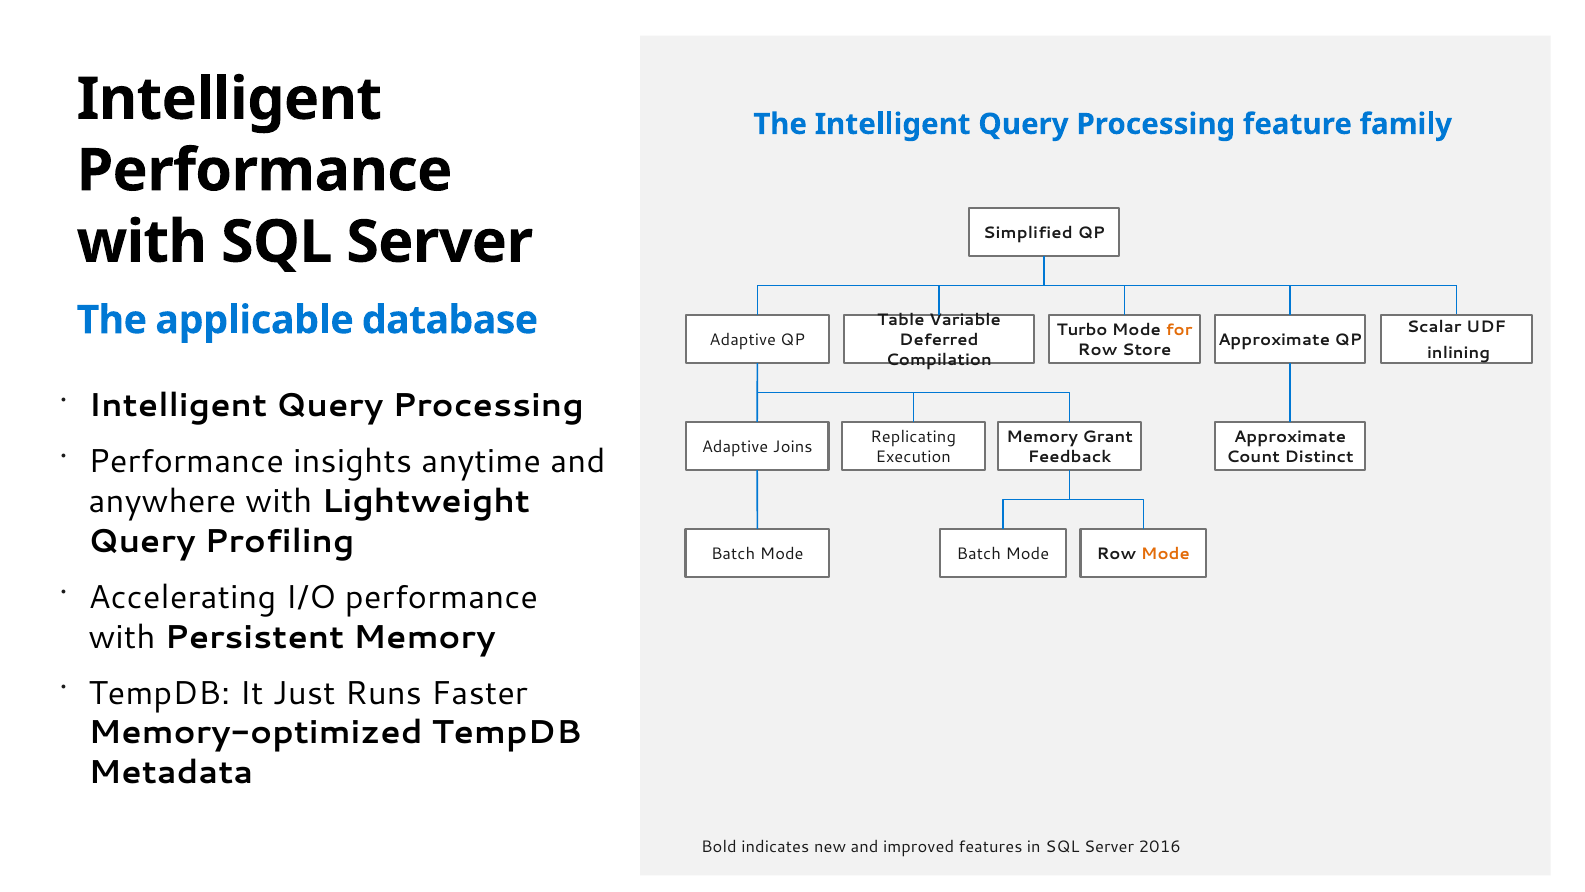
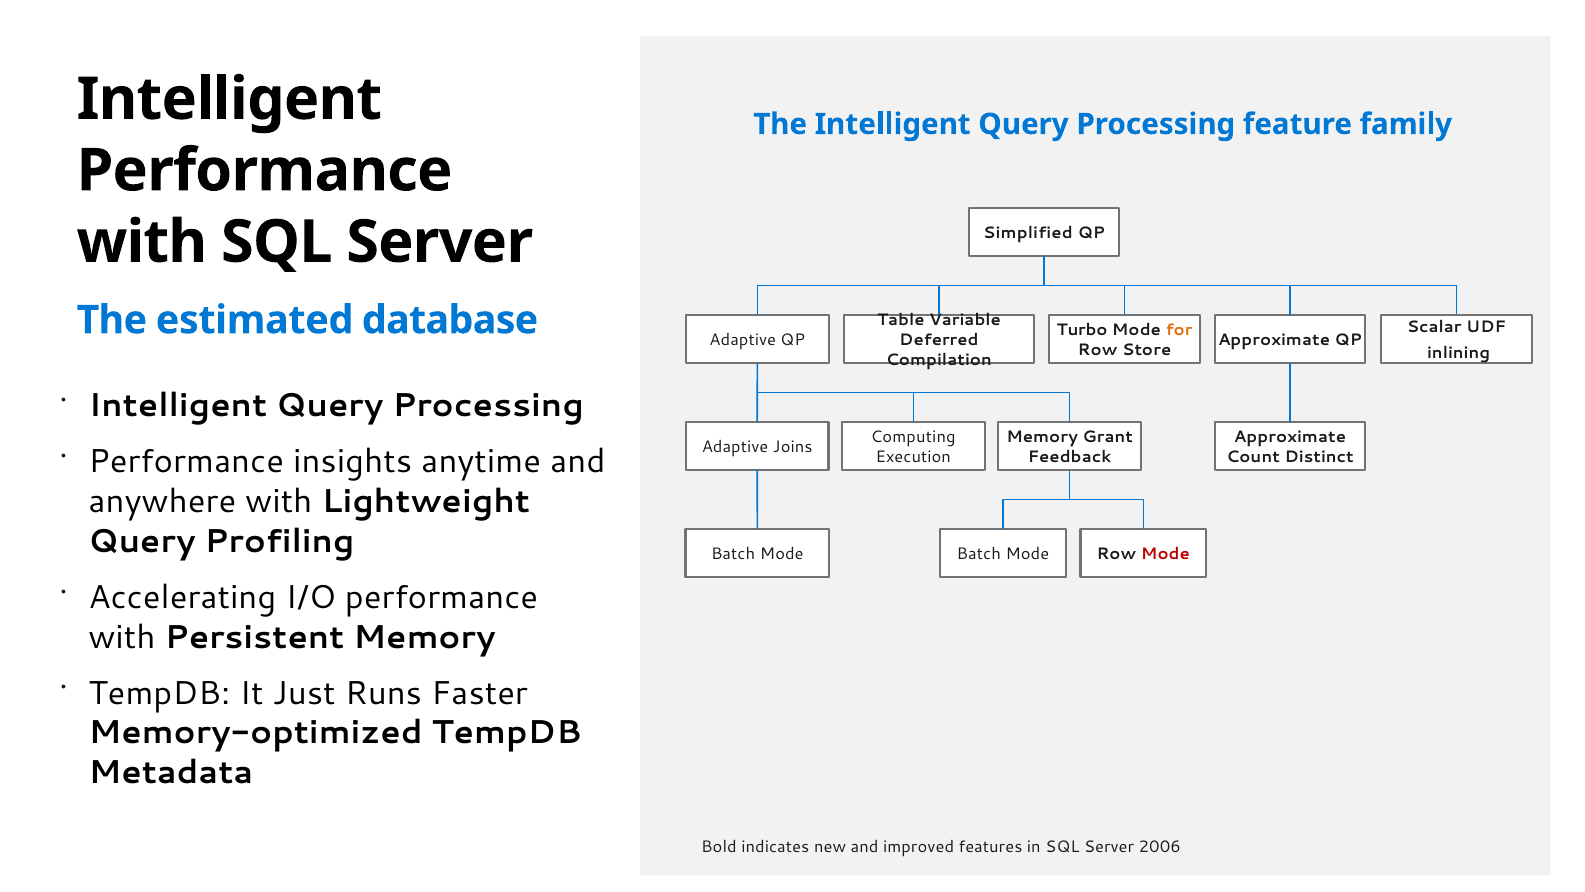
applicable: applicable -> estimated (255, 320)
Replicating: Replicating -> Computing (913, 437)
Mode colour: orange -> red (1165, 554)
2016: 2016 -> 2006 (1160, 847)
